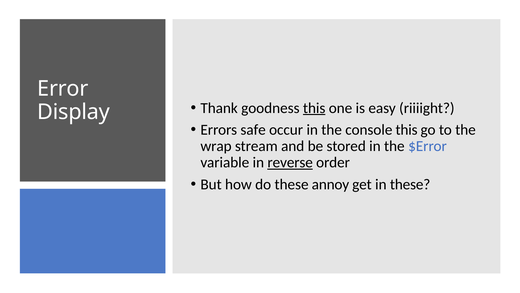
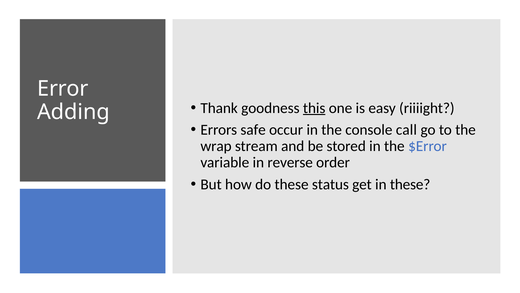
Display: Display -> Adding (73, 112)
console this: this -> call (406, 130)
reverse underline: present -> none (290, 162)
annoy: annoy -> status (330, 184)
